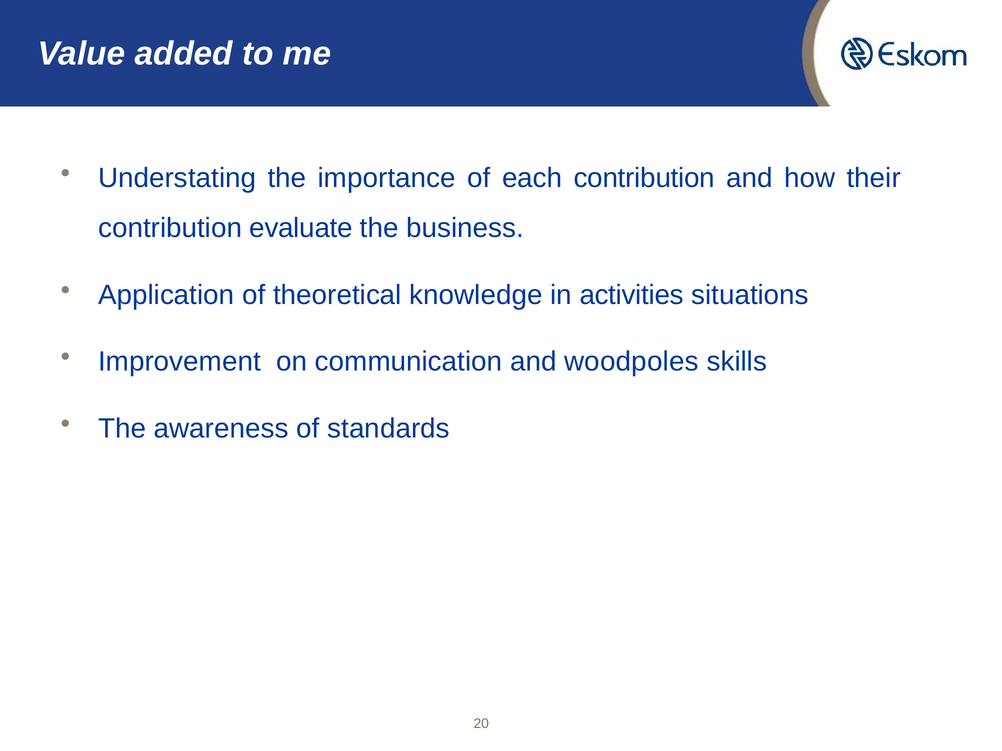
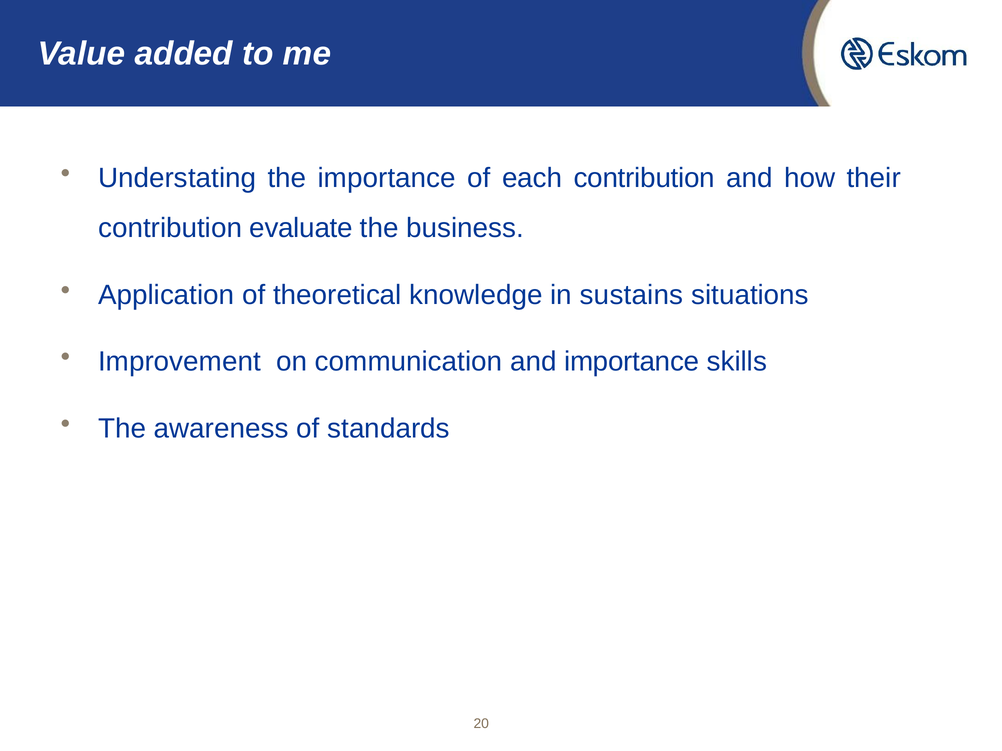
activities: activities -> sustains (631, 295)
and woodpoles: woodpoles -> importance (632, 362)
